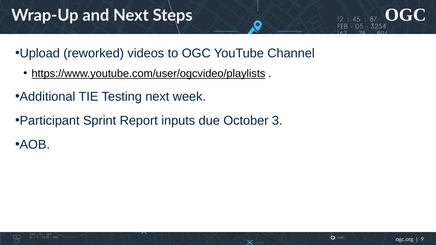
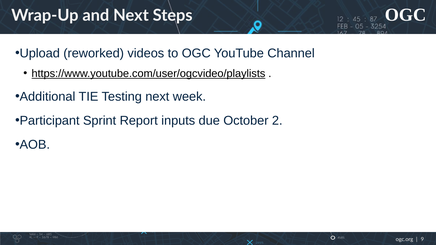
3: 3 -> 2 (277, 121)
